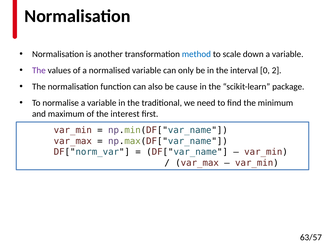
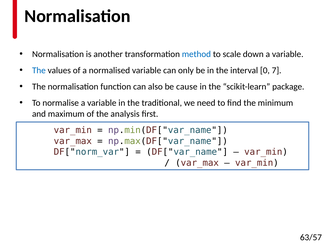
The colour: purple -> blue (39, 70)
2: 2 -> 7 (277, 70)
interest: interest -> analysis (125, 114)
